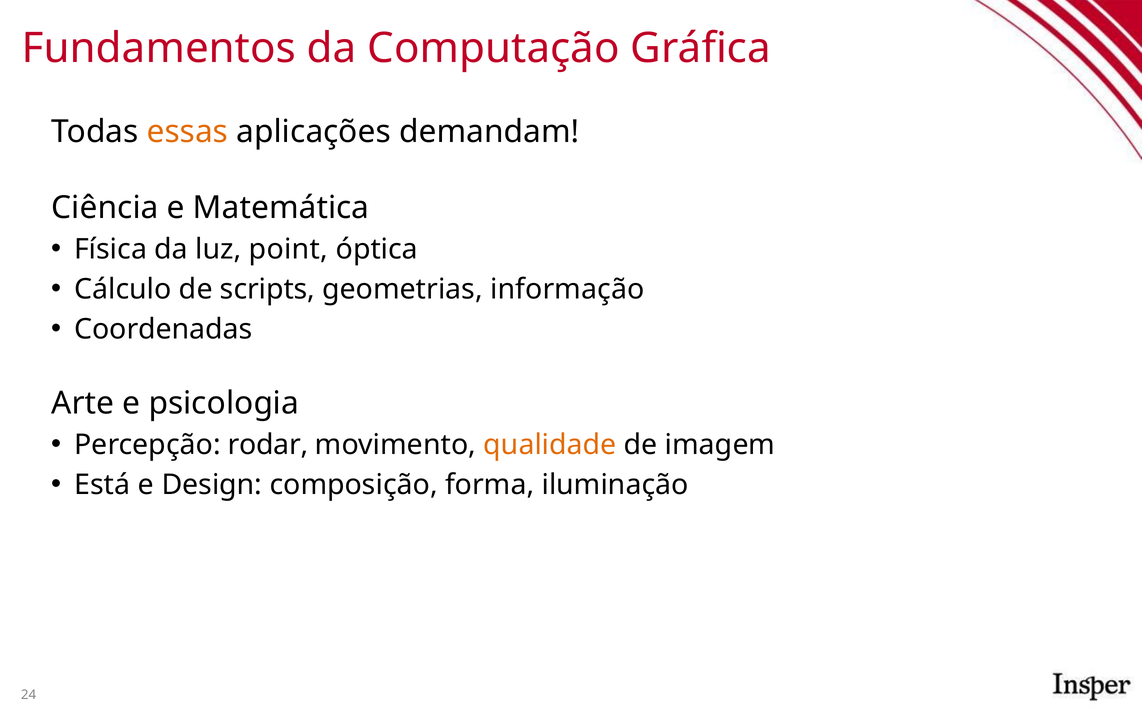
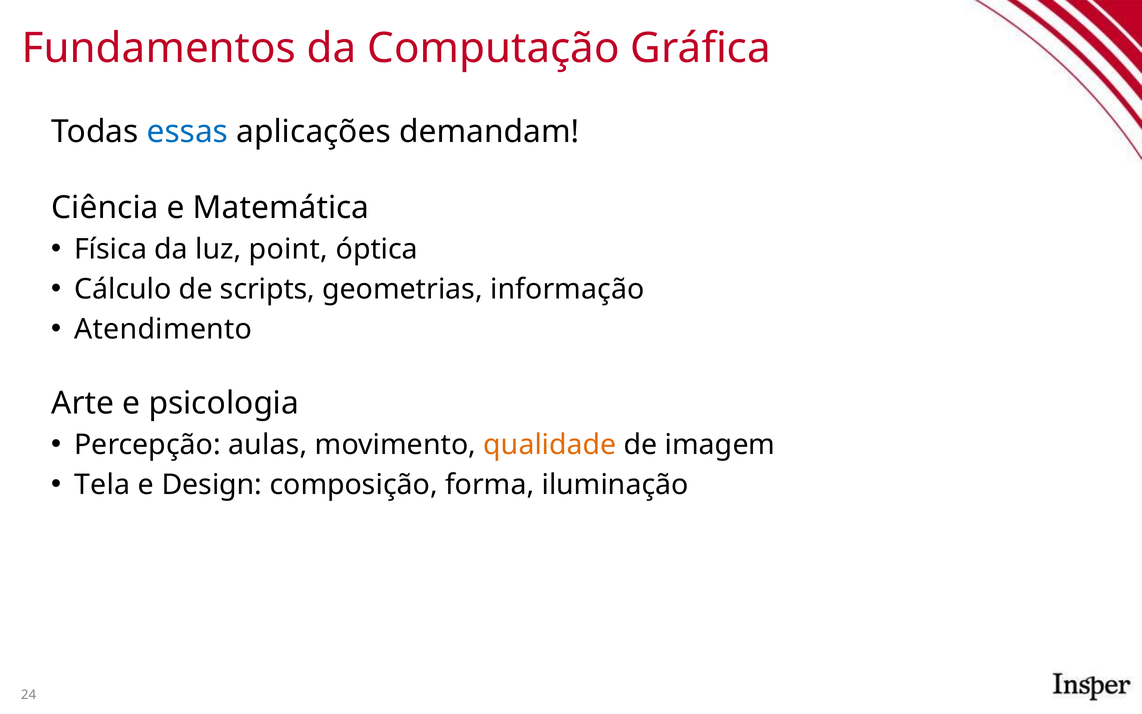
essas colour: orange -> blue (188, 132)
Coordenadas: Coordenadas -> Atendimento (163, 329)
rodar: rodar -> aulas (268, 445)
Está: Está -> Tela (102, 485)
